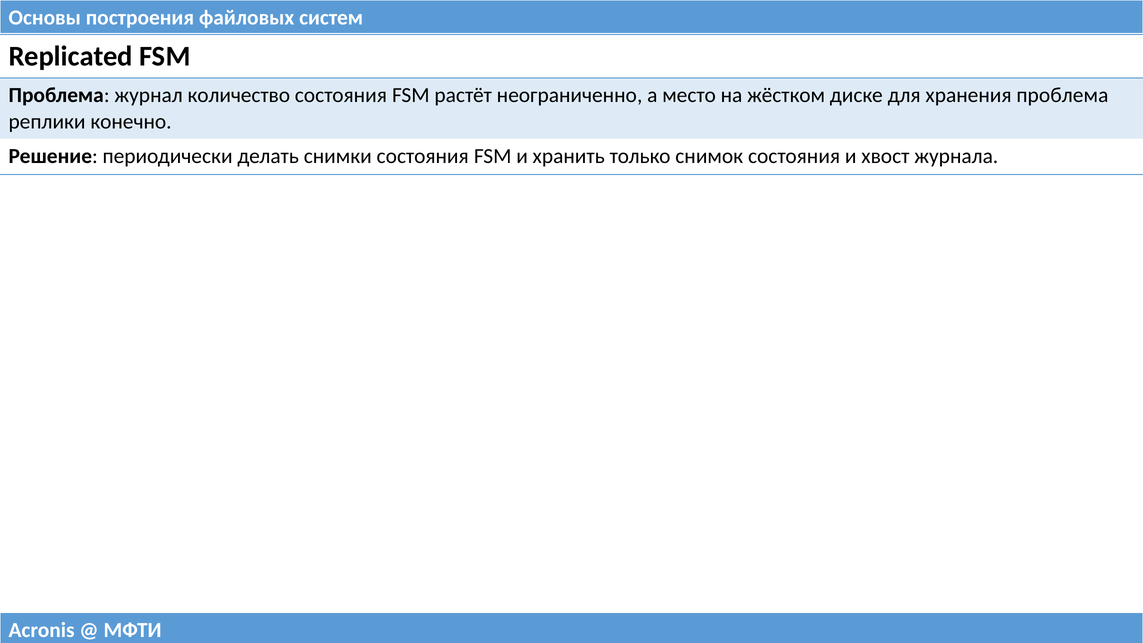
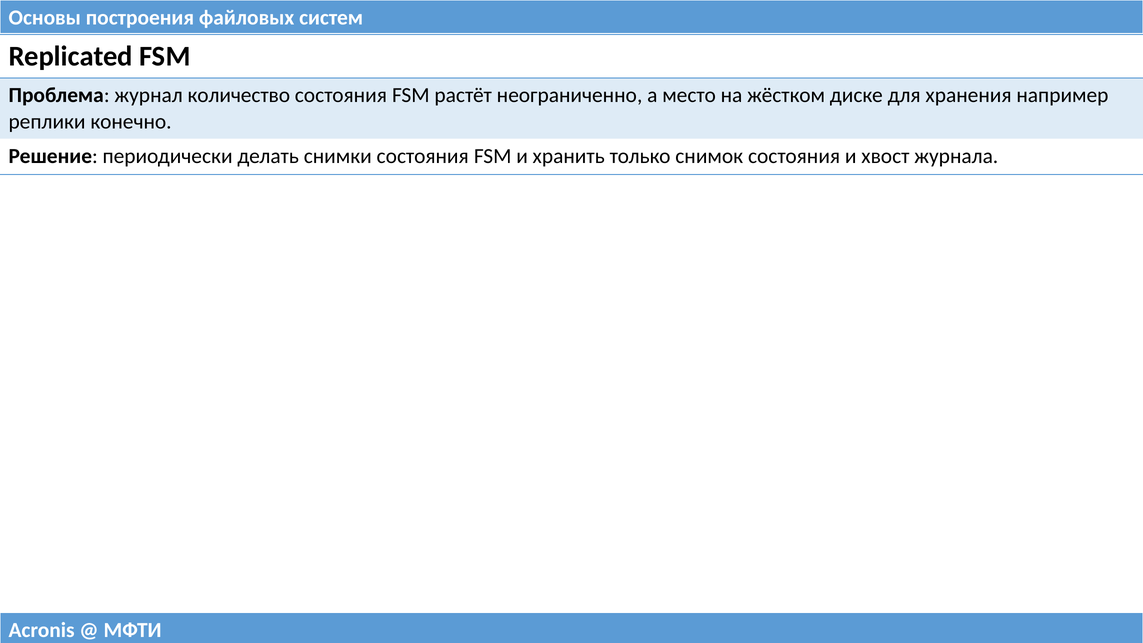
хранения проблема: проблема -> например (1062, 95)
